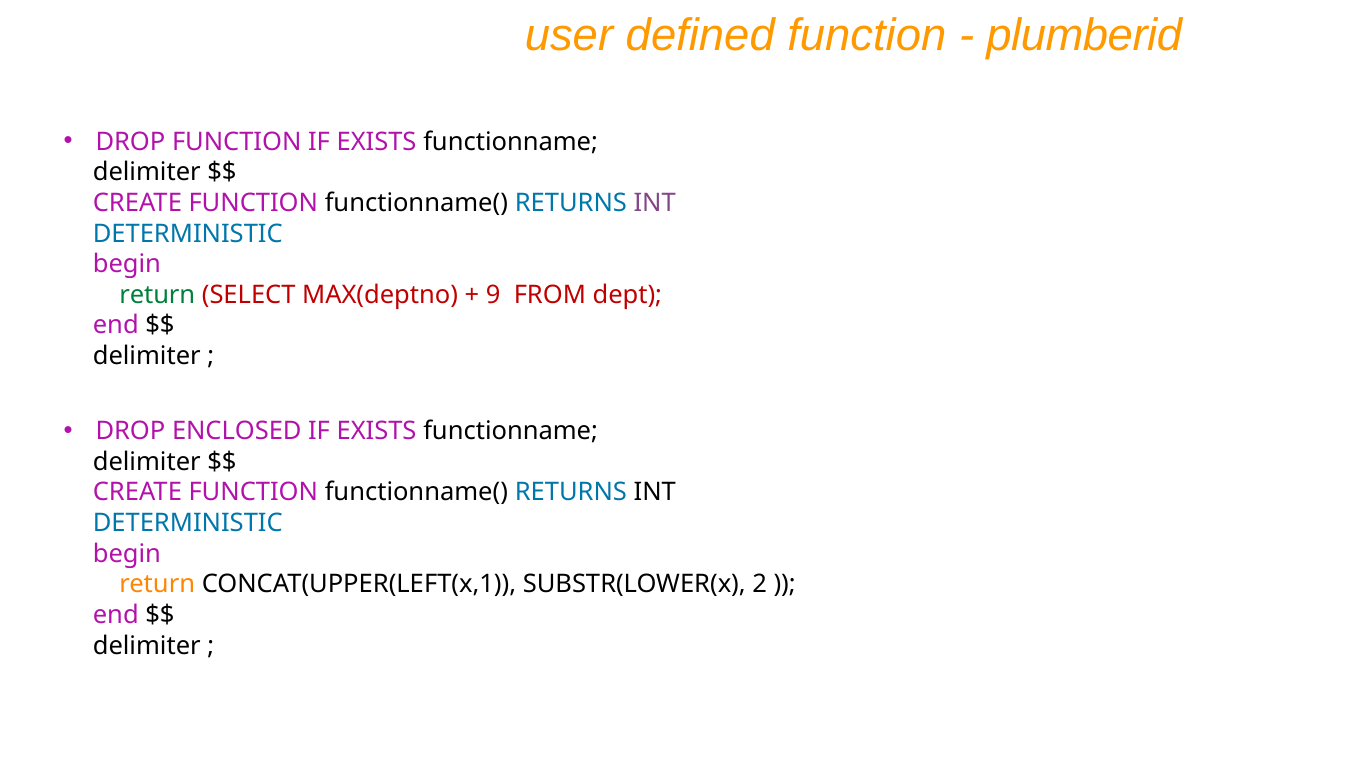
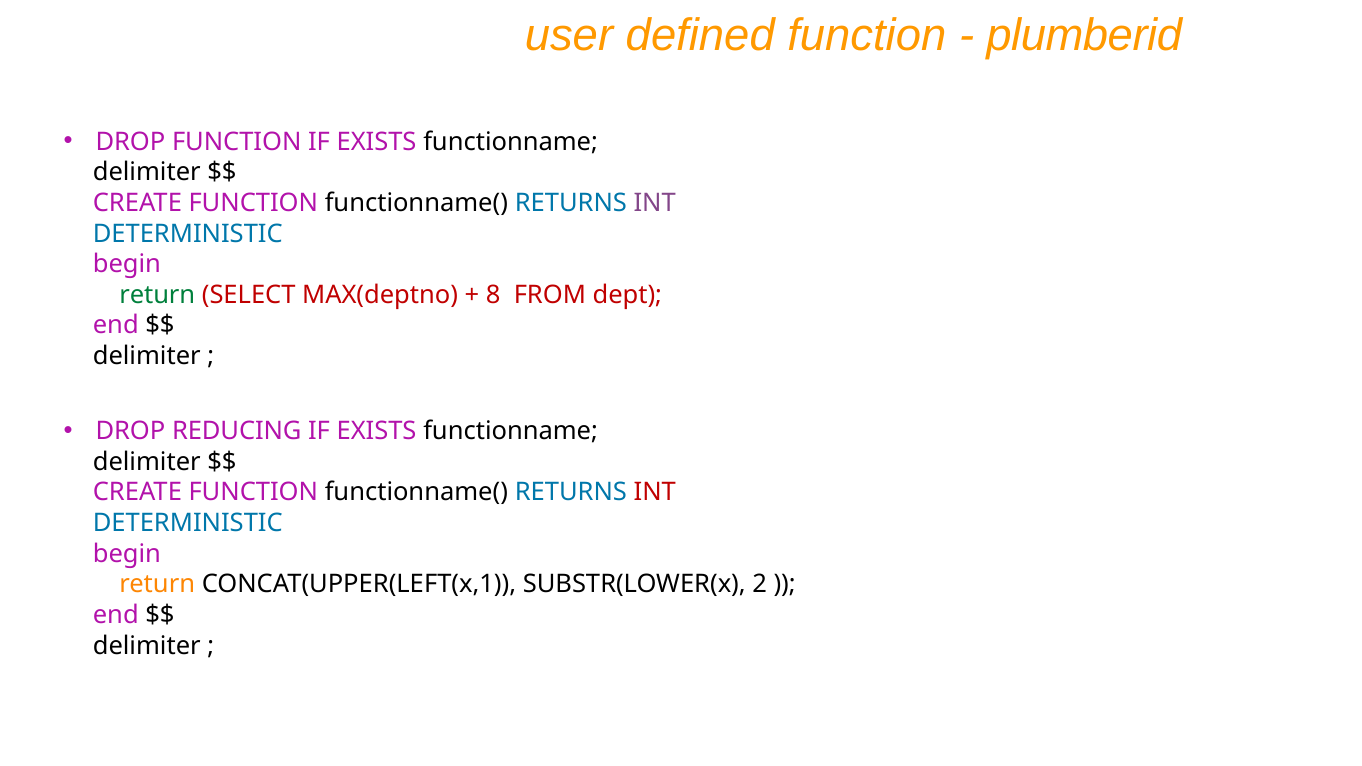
9: 9 -> 8 (493, 295)
ENCLOSED: ENCLOSED -> REDUCING (237, 431)
INT colour: black -> red (655, 493)
